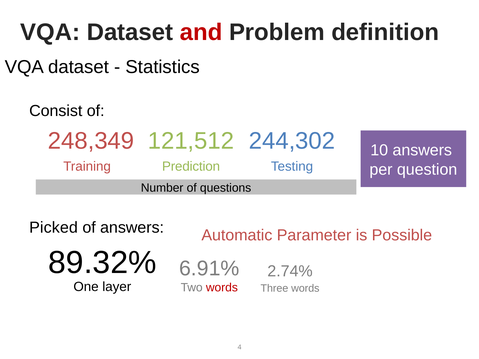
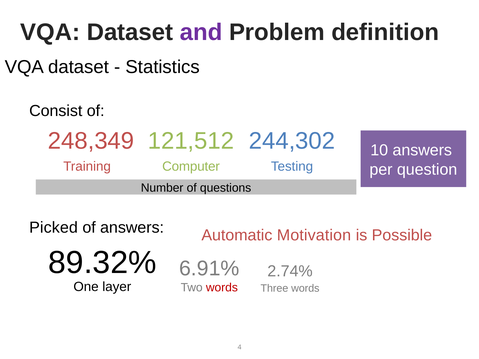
and colour: red -> purple (201, 32)
Prediction: Prediction -> Computer (191, 167)
Parameter: Parameter -> Motivation (314, 235)
